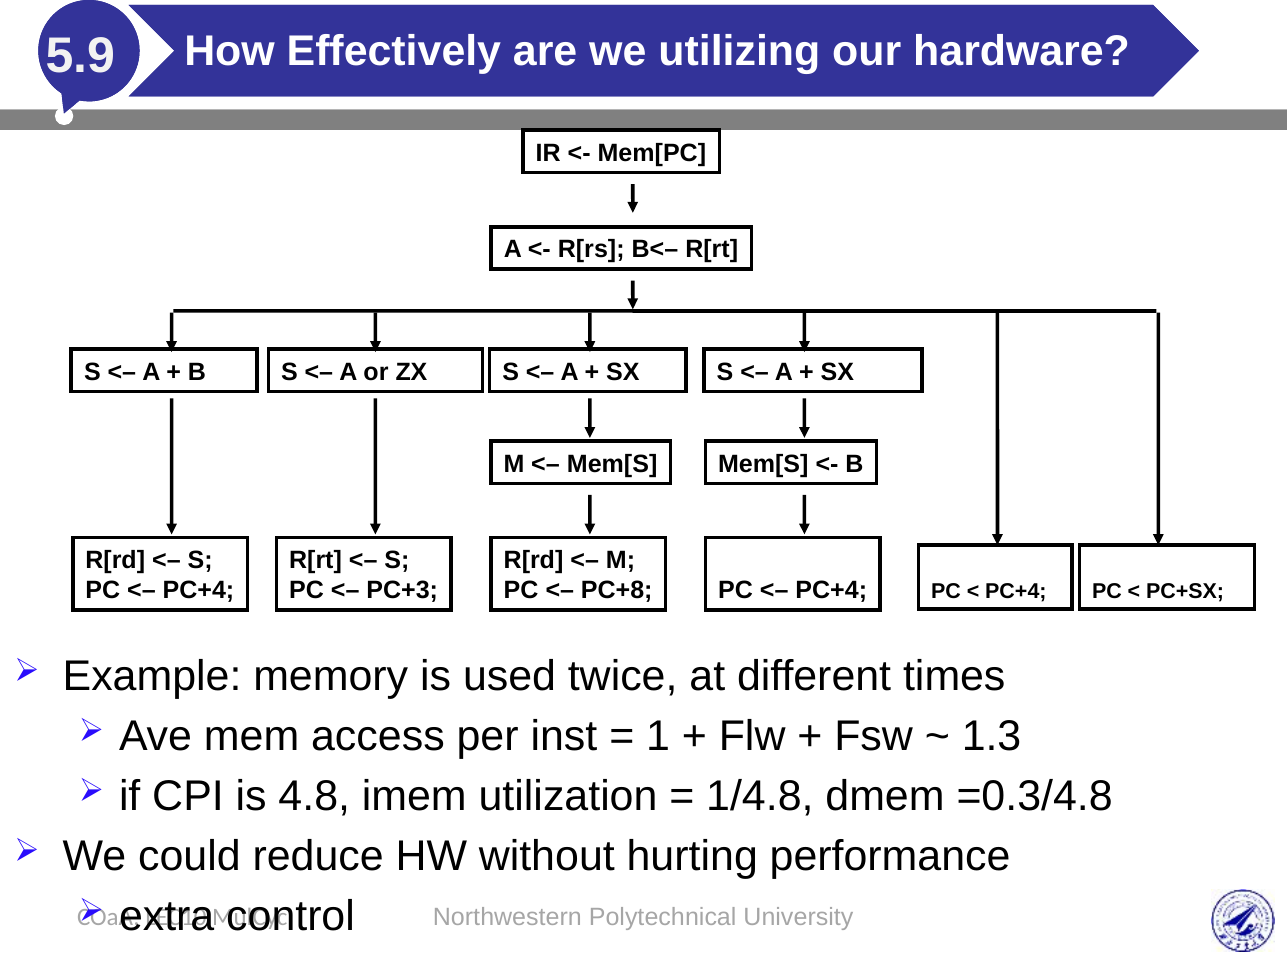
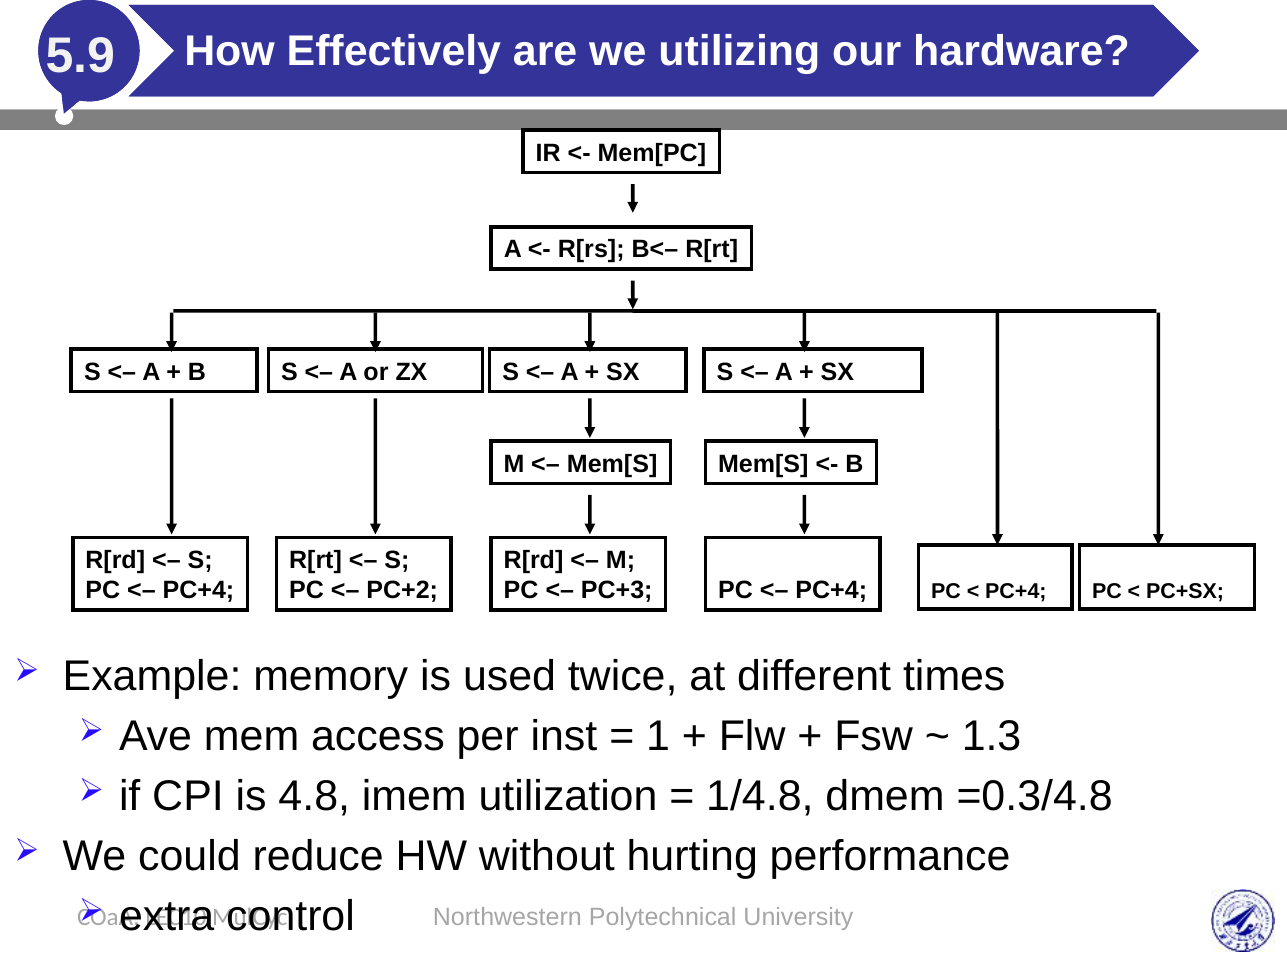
PC+3: PC+3 -> PC+2 (402, 591)
PC+8: PC+8 -> PC+3 (617, 591)
